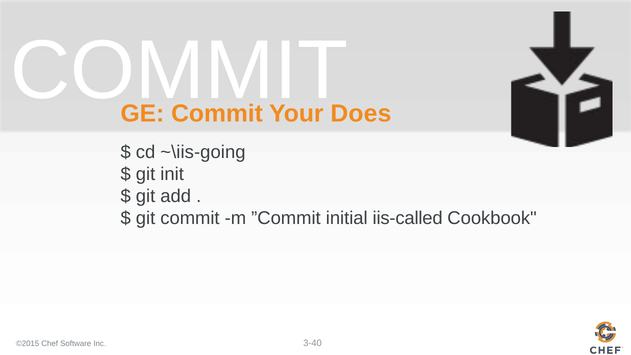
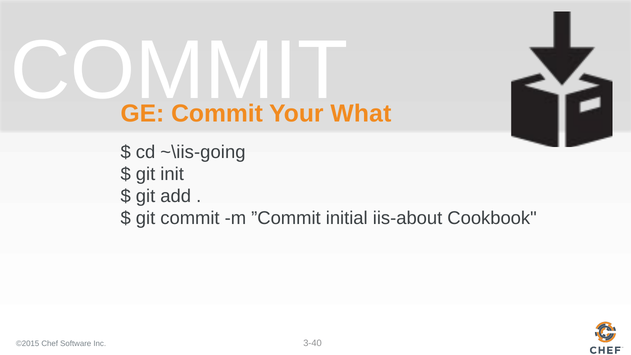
Does: Does -> What (361, 114)
iis-called: iis-called -> iis-about (408, 218)
